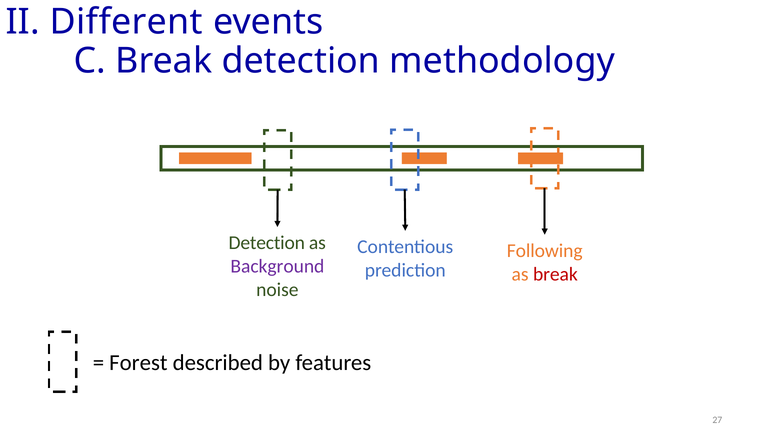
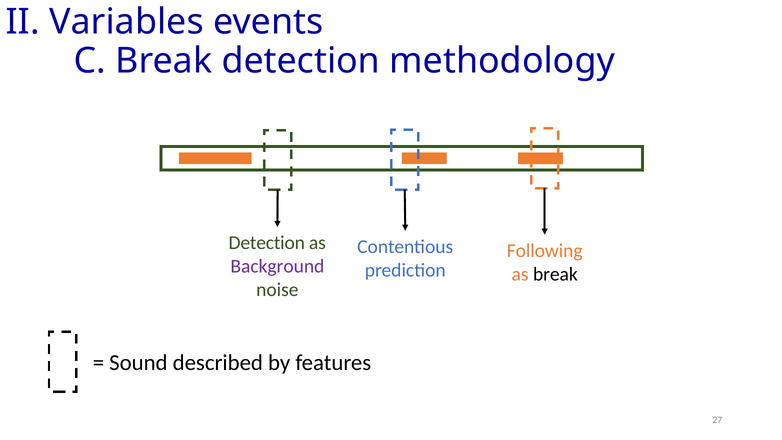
Different: Different -> Variables (126, 22)
break colour: red -> black (555, 274)
Forest: Forest -> Sound (138, 362)
